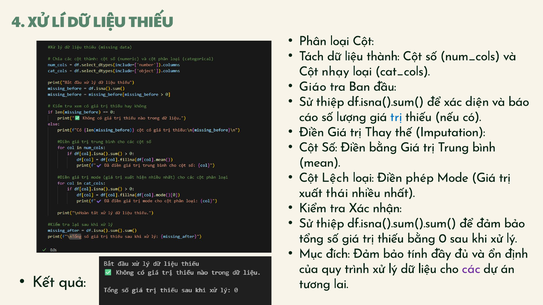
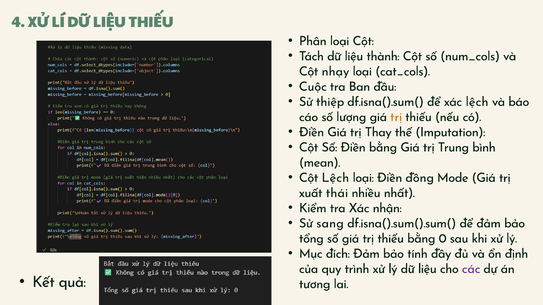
Giáo: Giáo -> Cuộc (313, 87)
xác diện: diện -> lệch (477, 102)
trị colour: blue -> orange (396, 117)
phép: phép -> đồng (420, 178)
thiệp: thiệp -> sang (330, 224)
